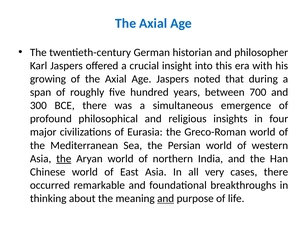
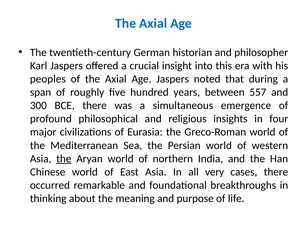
growing: growing -> peoples (48, 79)
700: 700 -> 557 (258, 92)
and underline: present -> none (166, 199)
